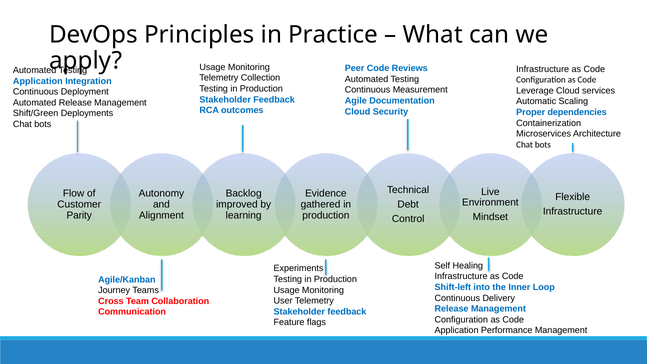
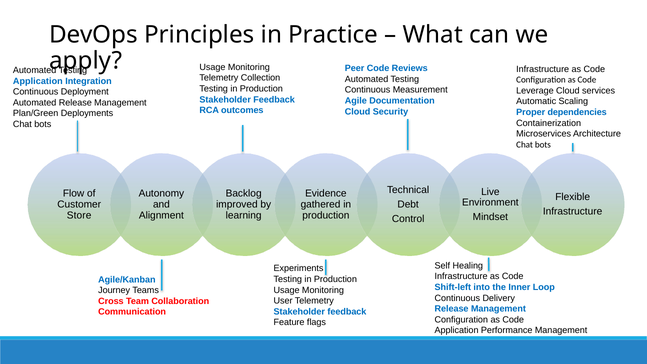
Shift/Green: Shift/Green -> Plan/Green (36, 113)
Parity: Parity -> Store (79, 215)
